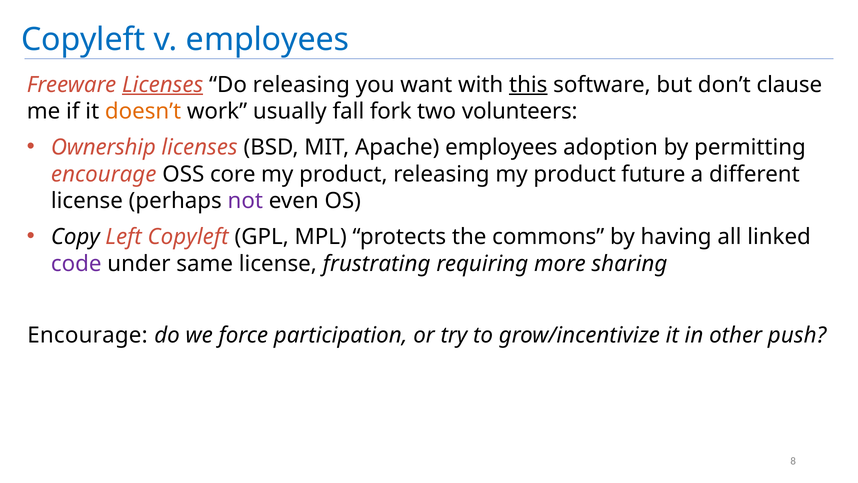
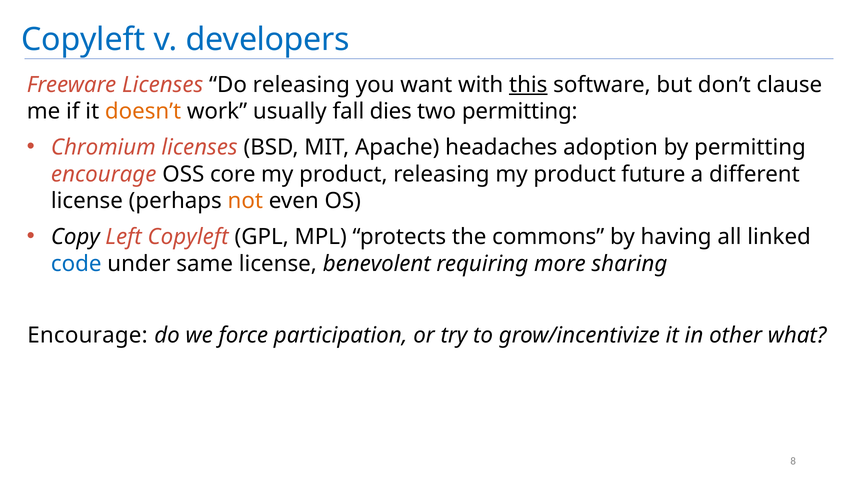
v employees: employees -> developers (268, 39)
Licenses underline: present -> none (163, 85)
fork: fork -> dies (391, 111)
two volunteers: volunteers -> permitting (520, 111)
Ownership: Ownership -> Chromium (103, 147)
Apache employees: employees -> headaches (501, 147)
not colour: purple -> orange (245, 201)
code colour: purple -> blue (76, 263)
frustrating: frustrating -> benevolent (377, 263)
push: push -> what (797, 335)
